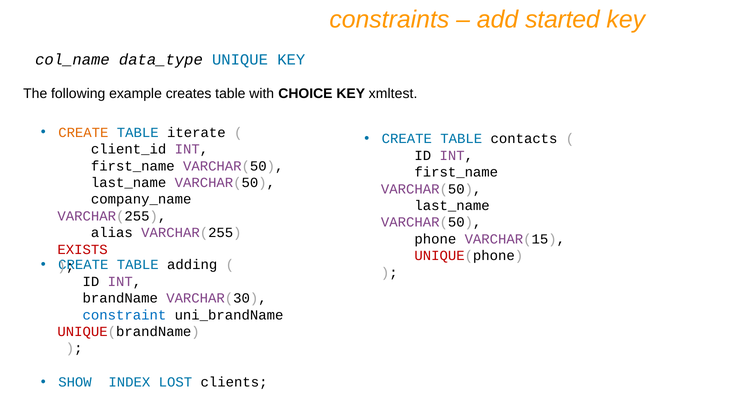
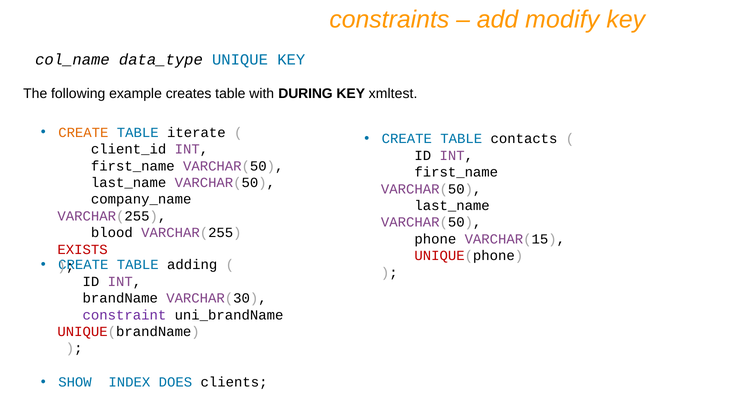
started: started -> modify (562, 19)
CHOICE: CHOICE -> DURING (306, 94)
alias: alias -> blood (112, 233)
constraint colour: blue -> purple (124, 315)
LOST: LOST -> DOES (175, 383)
